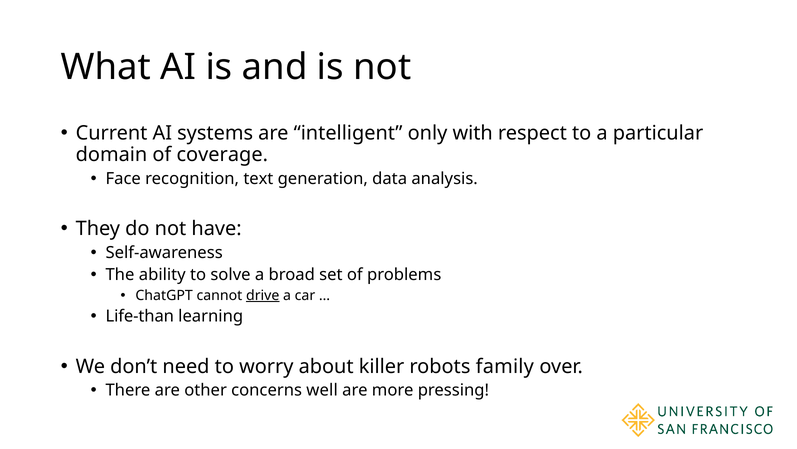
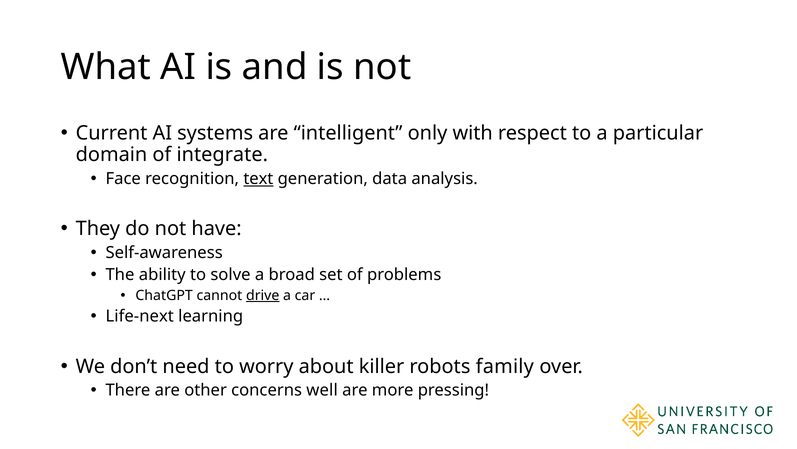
coverage: coverage -> integrate (222, 154)
text underline: none -> present (258, 178)
Life-than: Life-than -> Life-next (140, 316)
